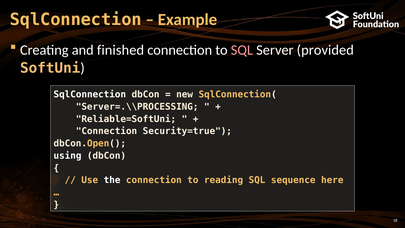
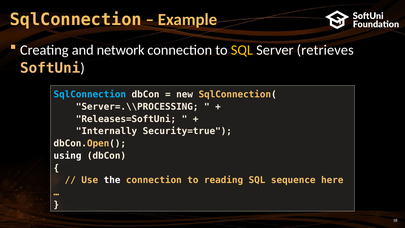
finished: finished -> network (121, 50)
SQL colour: pink -> yellow (242, 50)
provided: provided -> retrieves (325, 50)
SqlConnection colour: white -> light blue (90, 94)
Reliable=SoftUni: Reliable=SoftUni -> Releases=SoftUni (126, 119)
Connection: Connection -> Internally (107, 131)
